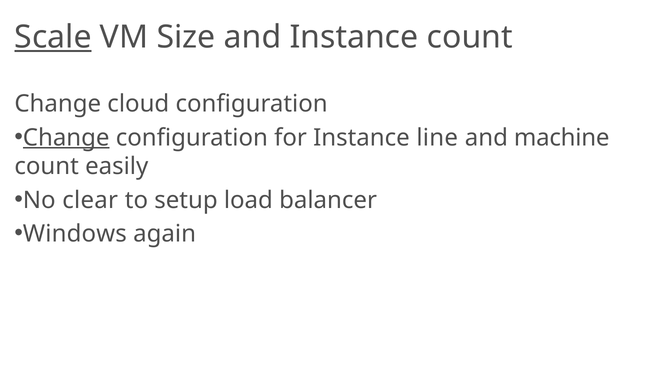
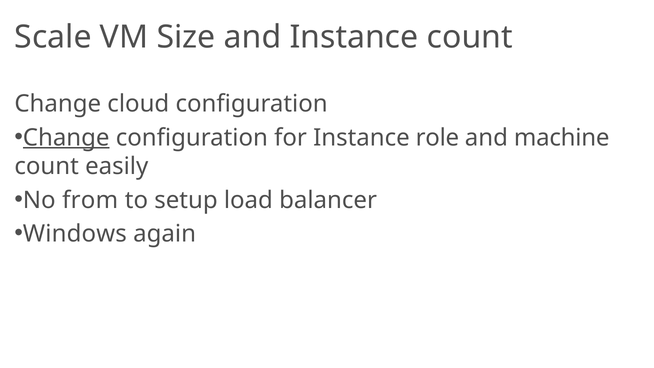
Scale underline: present -> none (53, 37)
line: line -> role (437, 138)
clear: clear -> from (90, 200)
